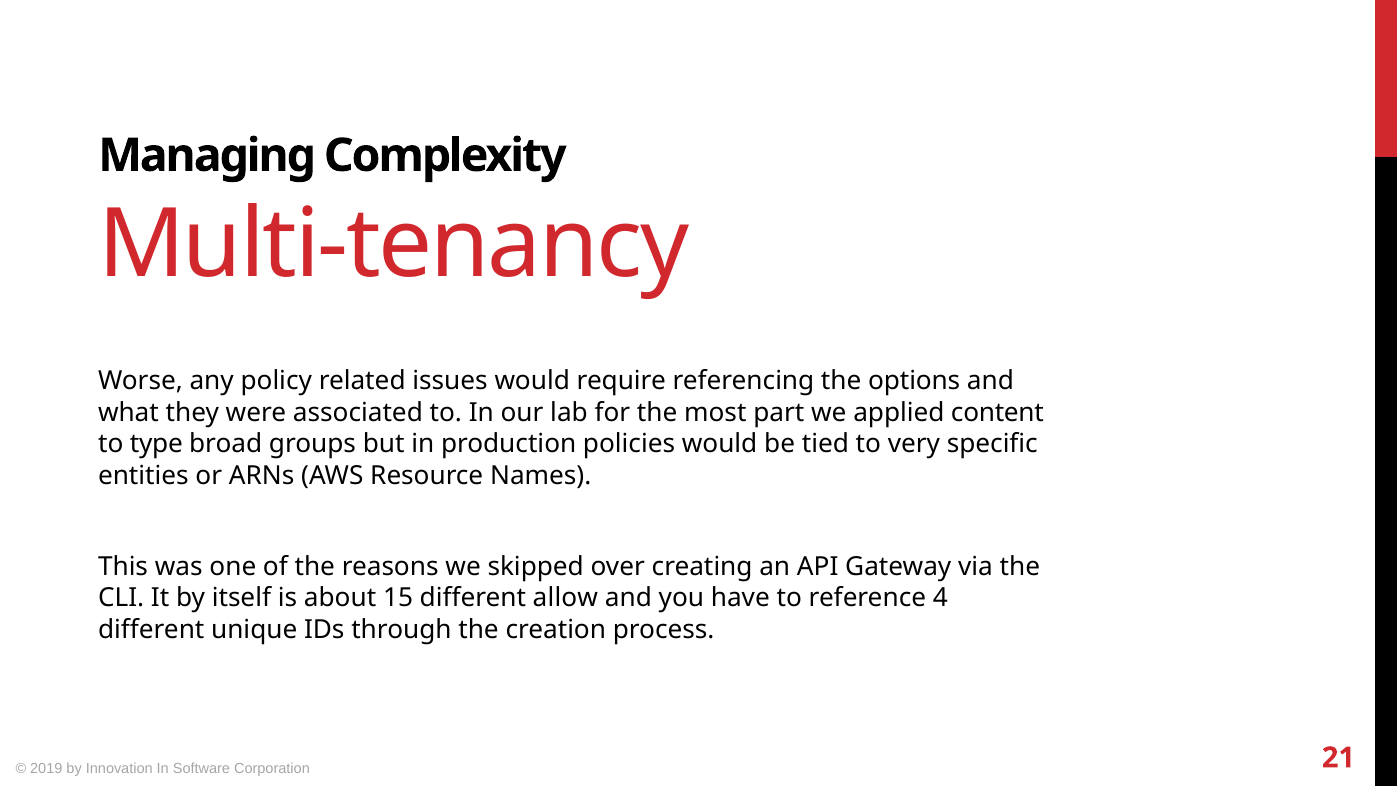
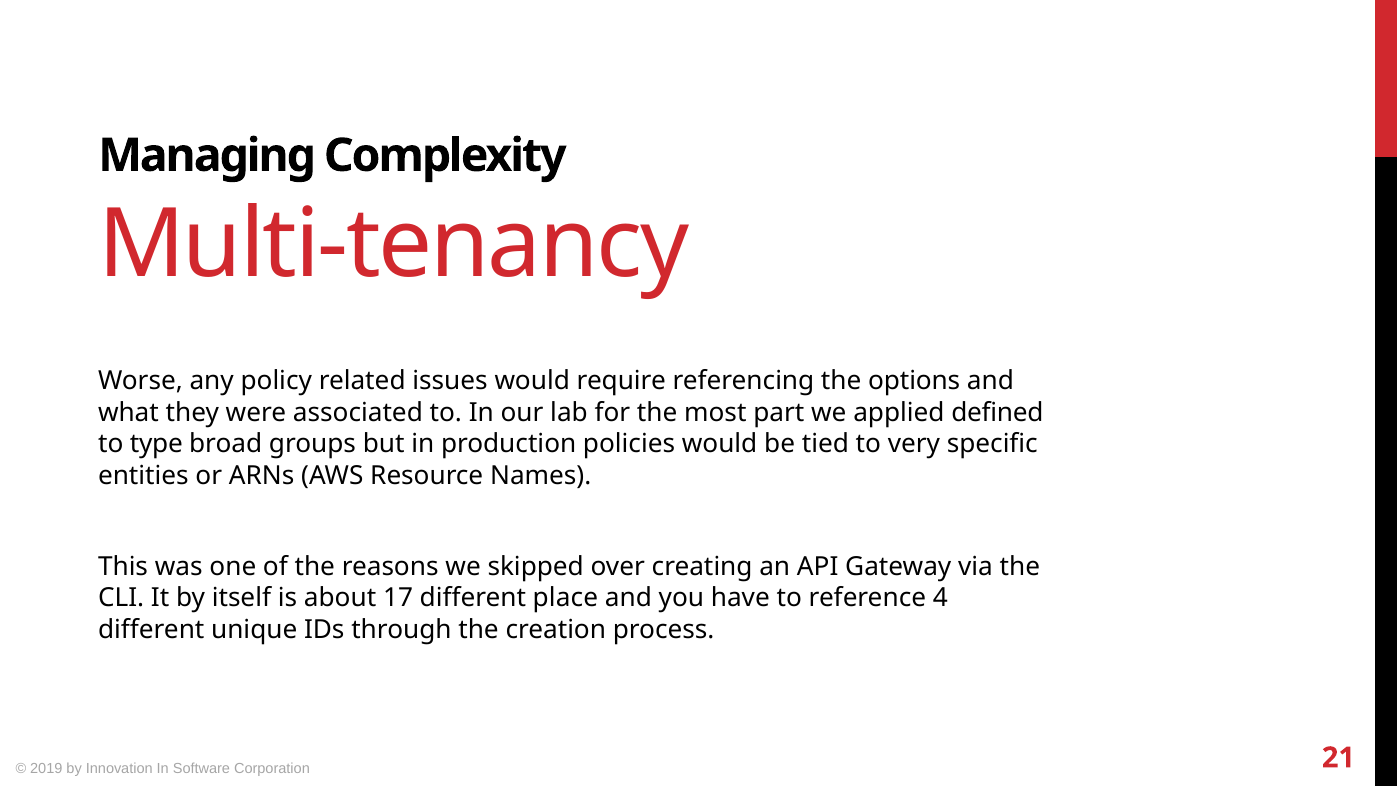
content: content -> defined (997, 413)
15: 15 -> 17 (398, 598)
allow: allow -> place (565, 598)
